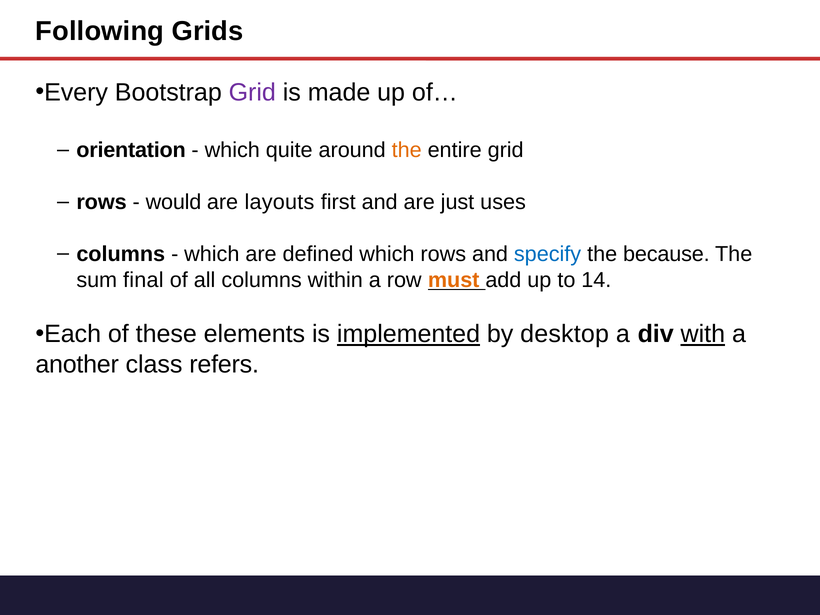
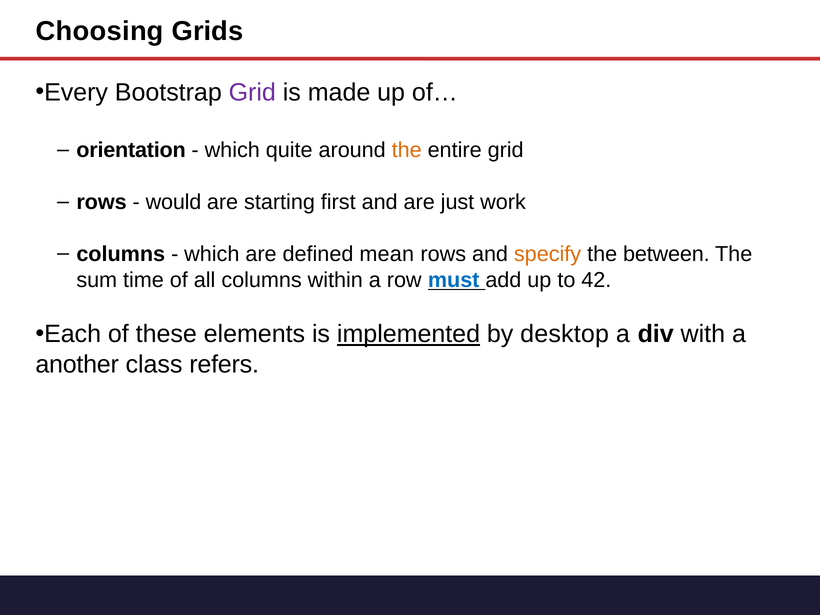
Following: Following -> Choosing (100, 31)
layouts: layouts -> starting (280, 202)
uses: uses -> work (503, 202)
defined which: which -> mean (387, 254)
specify colour: blue -> orange (548, 254)
because: because -> between (666, 254)
final: final -> time (143, 280)
must colour: orange -> blue (454, 280)
14: 14 -> 42 (596, 280)
with underline: present -> none (703, 334)
